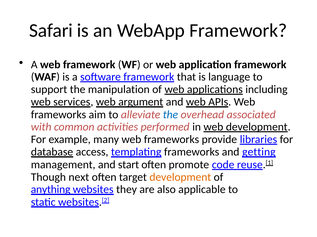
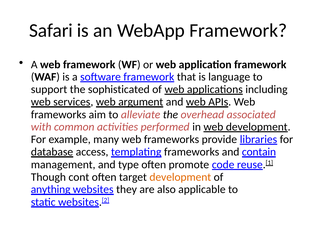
manipulation: manipulation -> sophisticated (119, 90)
the colour: blue -> black (170, 115)
getting: getting -> contain (259, 152)
start: start -> type (128, 165)
next: next -> cont (79, 178)
